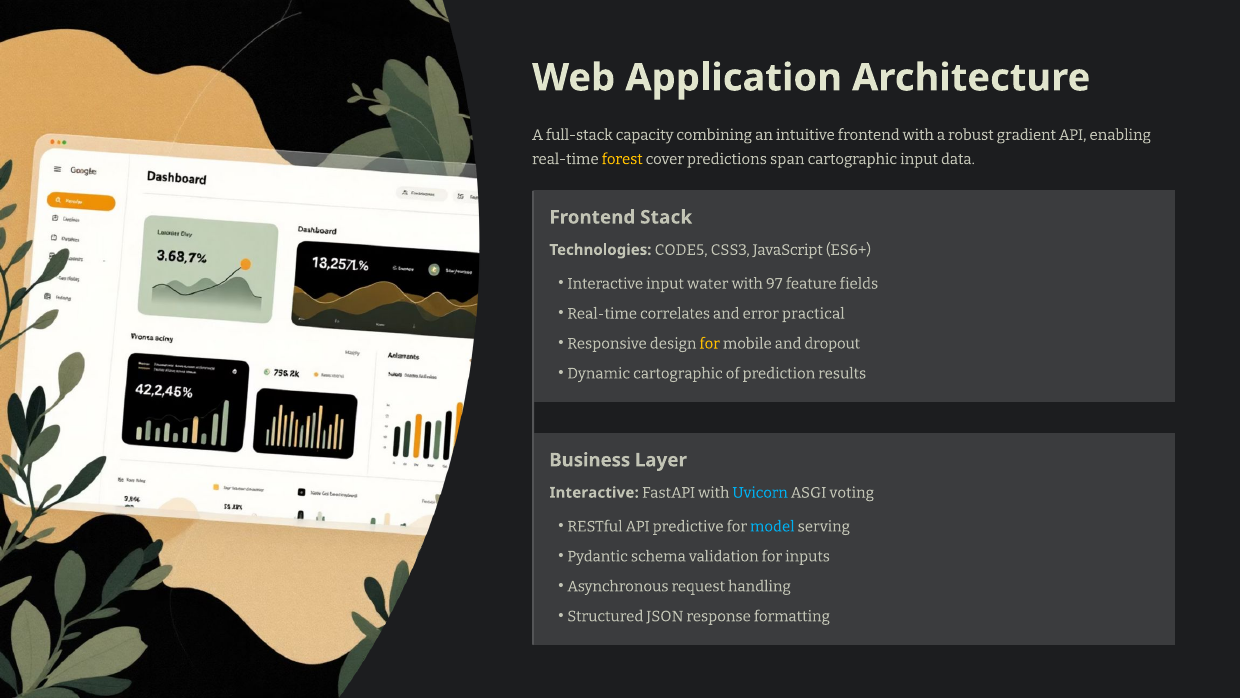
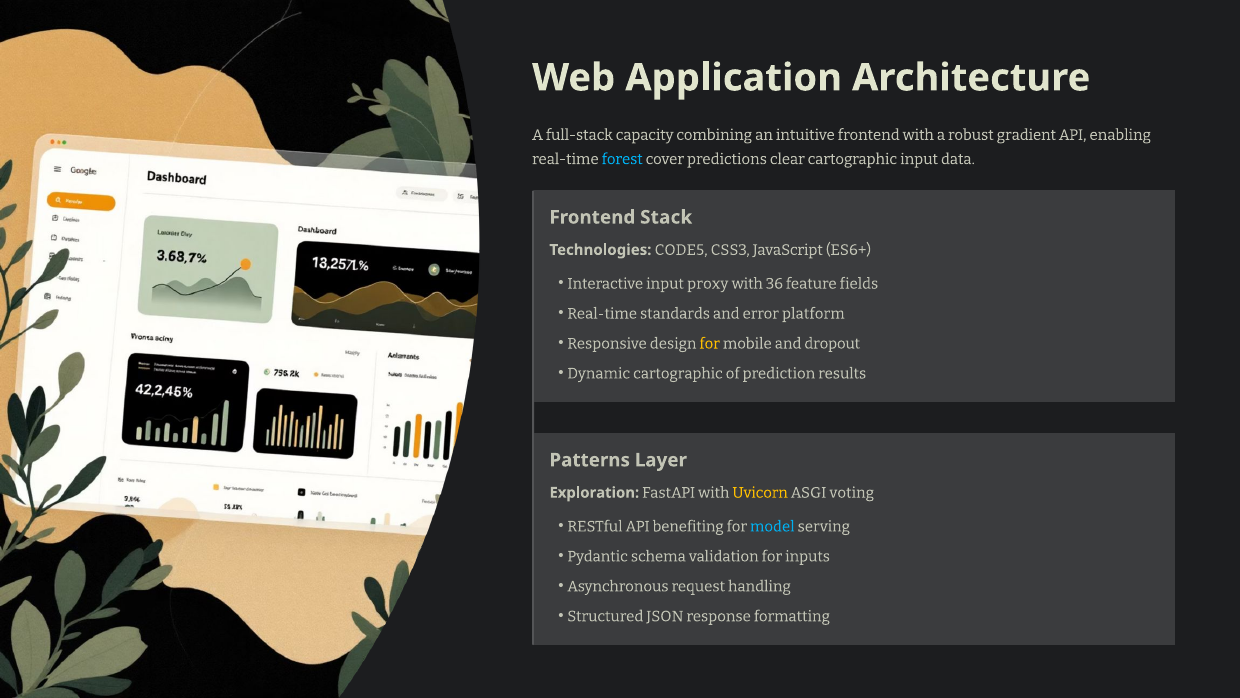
forest colour: yellow -> light blue (622, 159)
span: span -> clear (787, 159)
water: water -> proxy (708, 283)
97: 97 -> 36 (774, 283)
correlates: correlates -> standards (675, 313)
practical: practical -> platform (813, 313)
Business: Business -> Patterns (590, 460)
Interactive: Interactive -> Exploration (594, 492)
Uvicorn colour: light blue -> yellow (760, 492)
predictive: predictive -> benefiting (688, 526)
